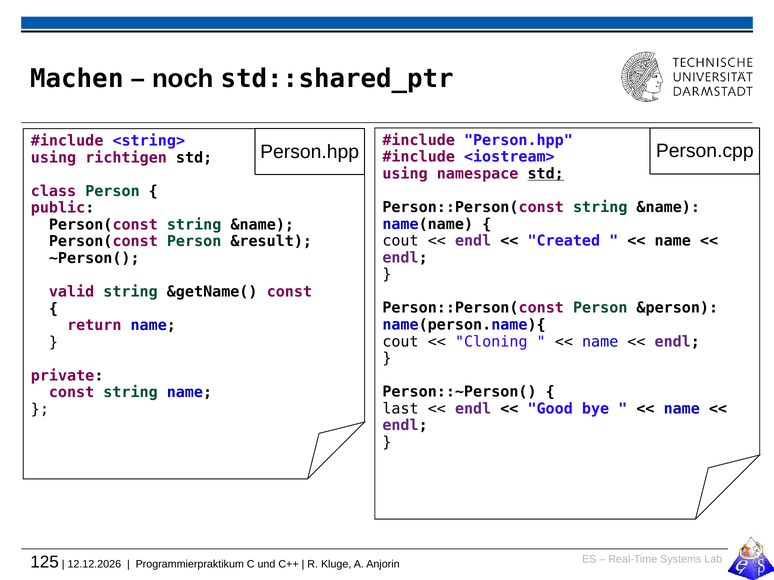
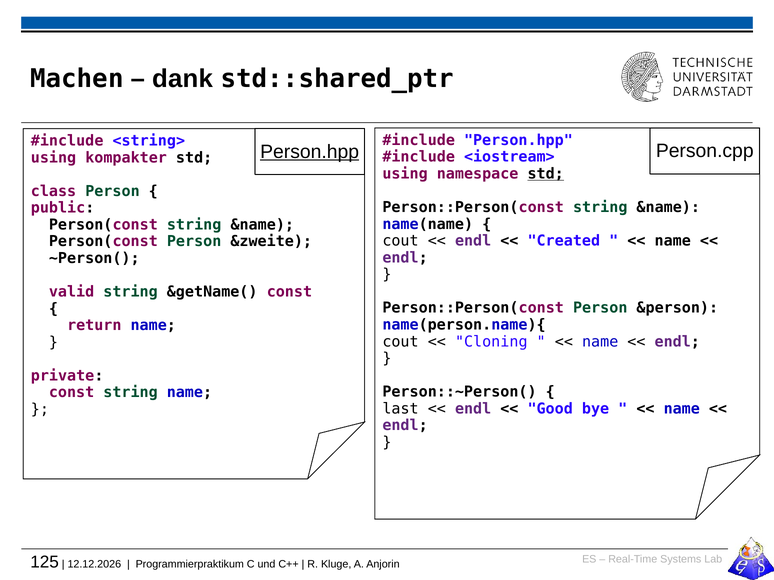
noch: noch -> dank (183, 79)
Person.hpp underline: none -> present (310, 152)
richtigen: richtigen -> kompakter (126, 158)
&result: &result -> &zweite (271, 242)
